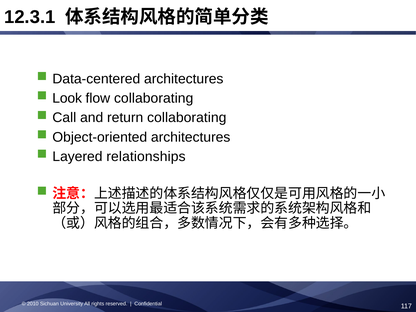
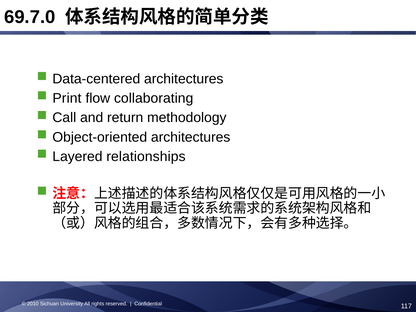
12.3.1: 12.3.1 -> 69.7.0 (30, 17)
Look: Look -> Print (67, 98)
return collaborating: collaborating -> methodology (187, 118)
